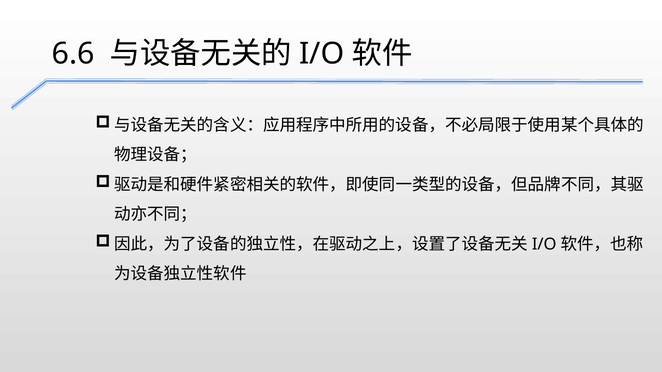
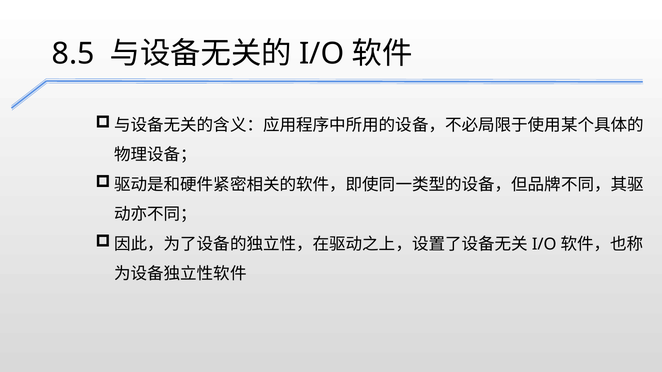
6.6: 6.6 -> 8.5 (73, 54)
